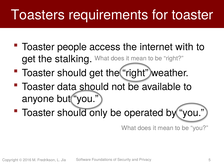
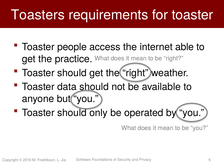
with: with -> able (185, 47)
stalking: stalking -> practice (74, 59)
